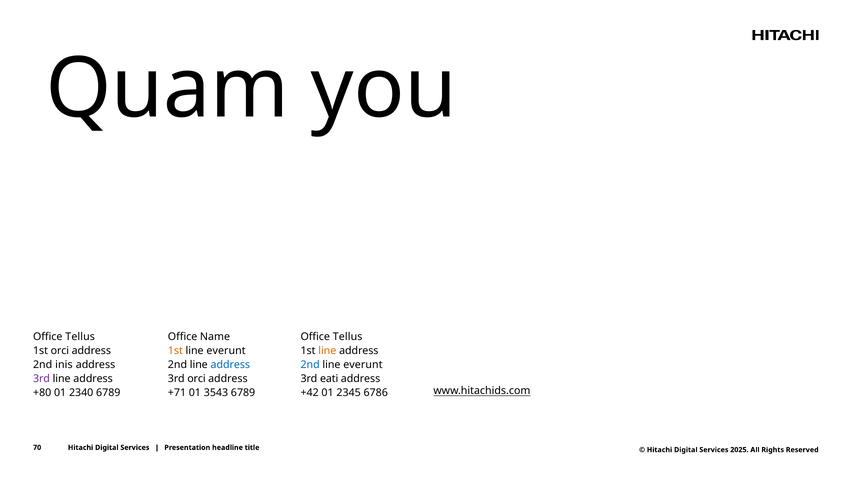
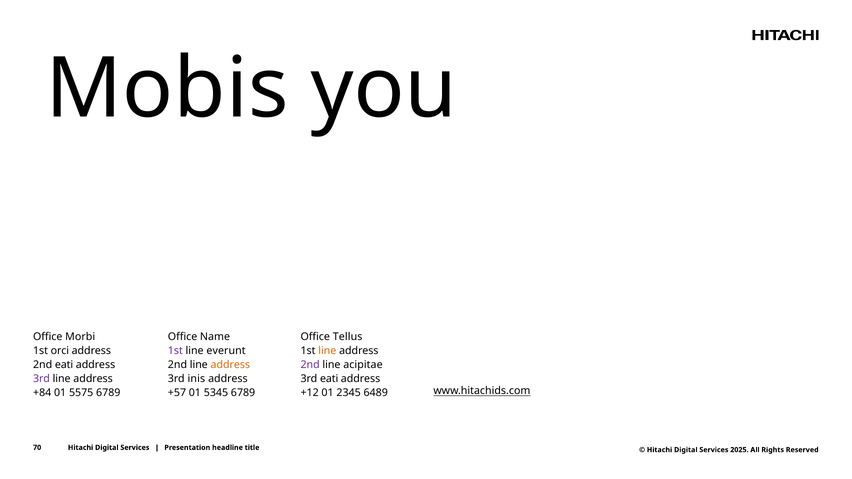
Quam: Quam -> Mobis (167, 89)
Tellus: Tellus -> Morbi (80, 337)
1st colour: orange -> purple (175, 351)
2nd inis: inis -> eati (64, 365)
2nd colour: blue -> purple (310, 365)
everunt: everunt -> acipitae (363, 365)
address colour: blue -> orange (230, 365)
3rd orci: orci -> inis (196, 379)
+42: +42 -> +12 (310, 393)
6786: 6786 -> 6489 (376, 393)
+80: +80 -> +84 (42, 393)
2340: 2340 -> 5575 (81, 393)
+71: +71 -> +57 (177, 393)
3543: 3543 -> 5345 (216, 393)
